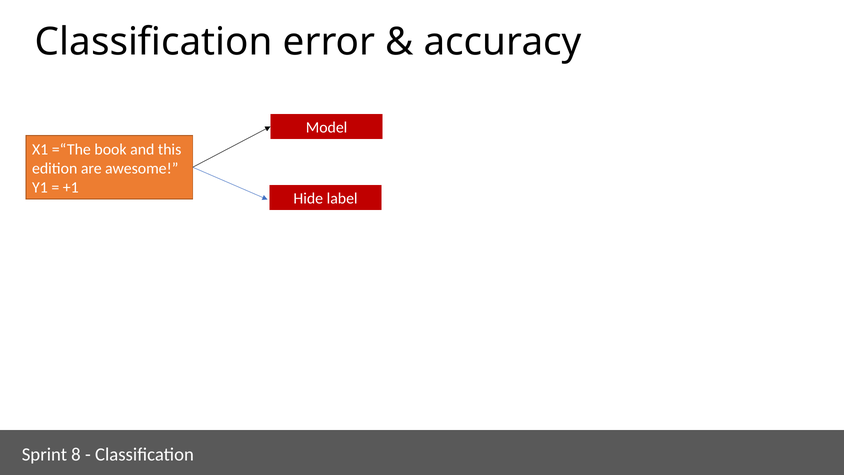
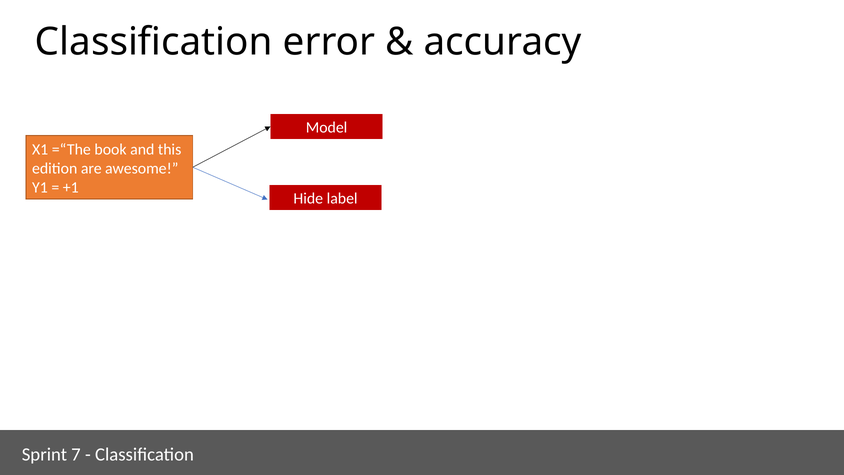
8: 8 -> 7 (76, 454)
